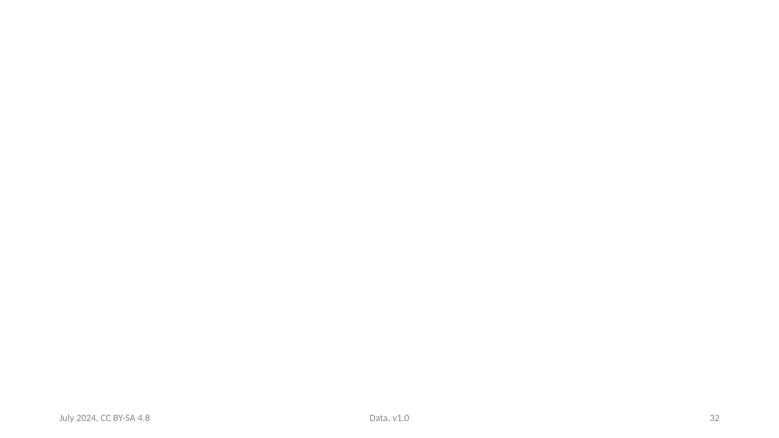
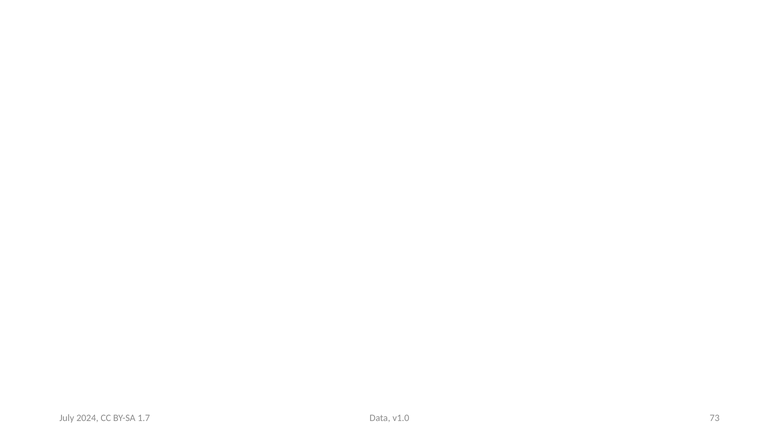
32: 32 -> 73 (715, 418)
4.8: 4.8 -> 1.7 (144, 418)
